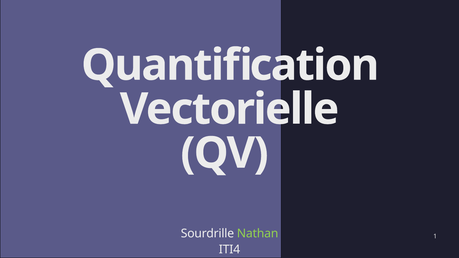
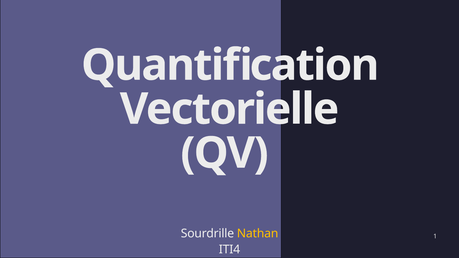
Nathan colour: light green -> yellow (258, 234)
